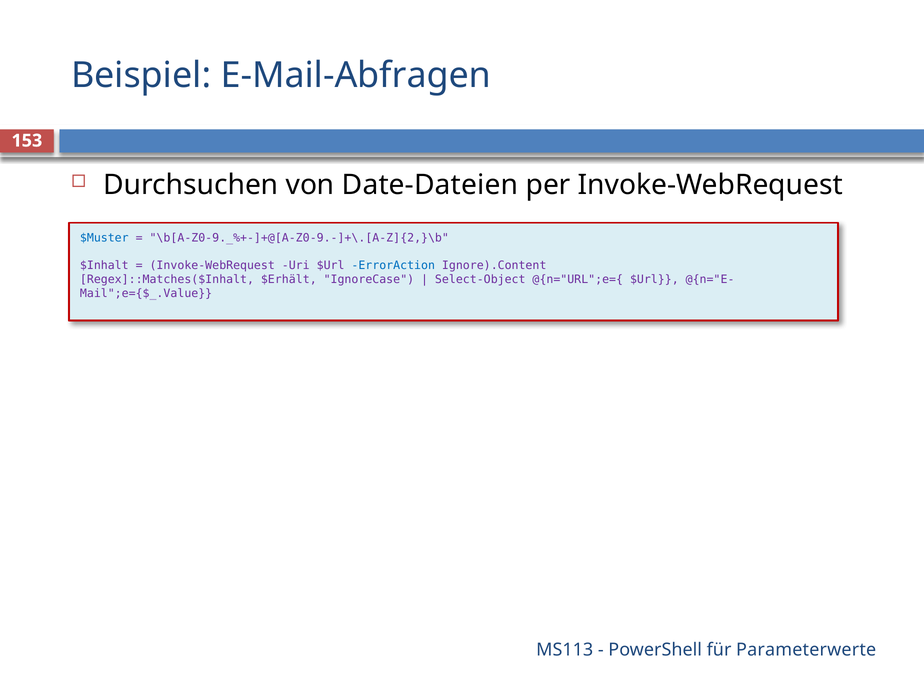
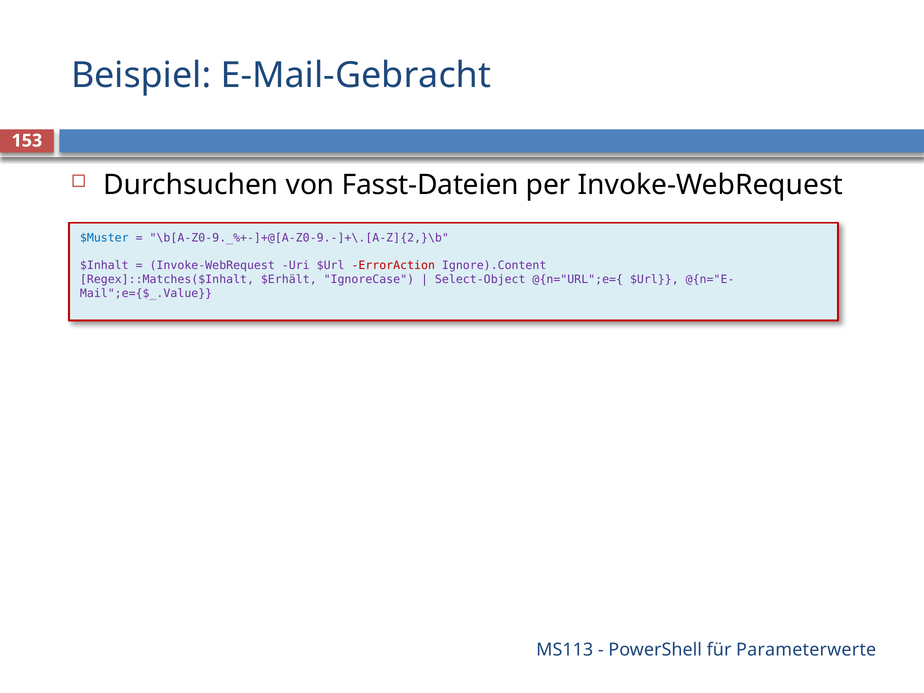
E-Mail-Abfragen: E-Mail-Abfragen -> E-Mail-Gebracht (356, 76)
Date-Dateien: Date-Dateien -> Fasst-Dateien (430, 185)
ErrorAction colour: blue -> red (393, 266)
